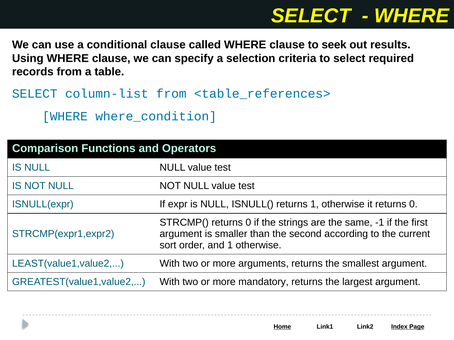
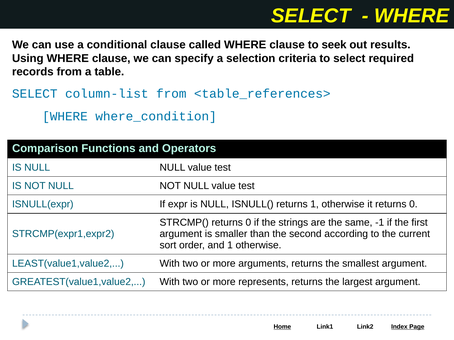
mandatory: mandatory -> represents (264, 282)
